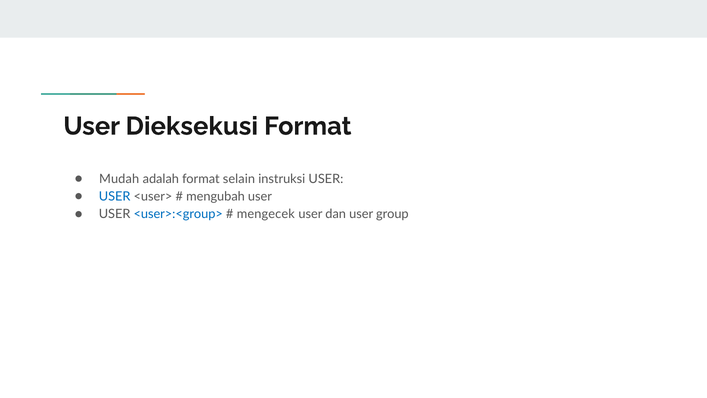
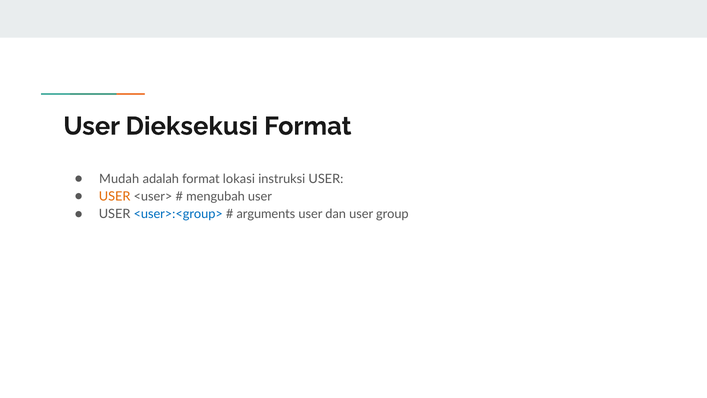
selain: selain -> lokasi (239, 179)
USER colour: blue -> orange (115, 196)
mengecek: mengecek -> arguments (266, 214)
